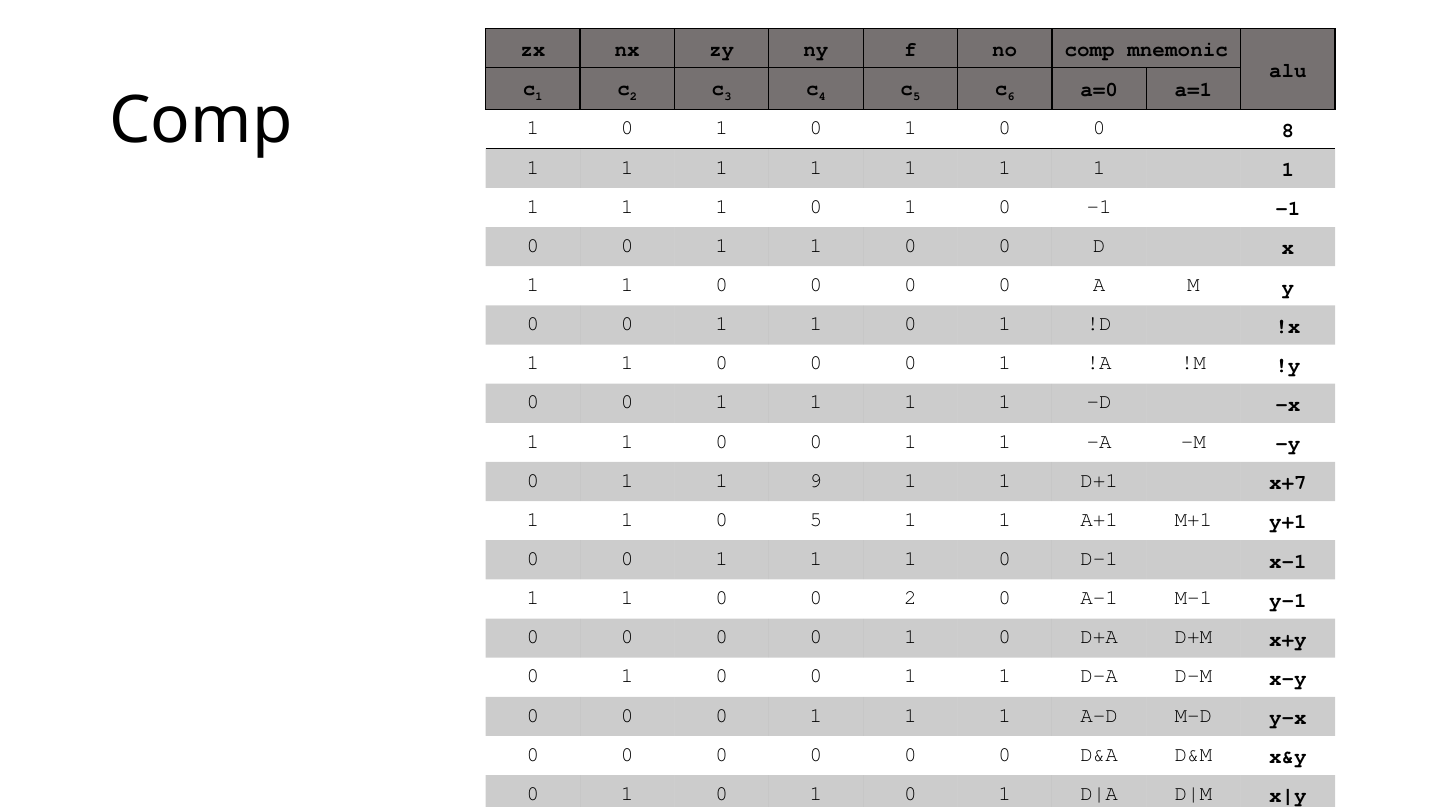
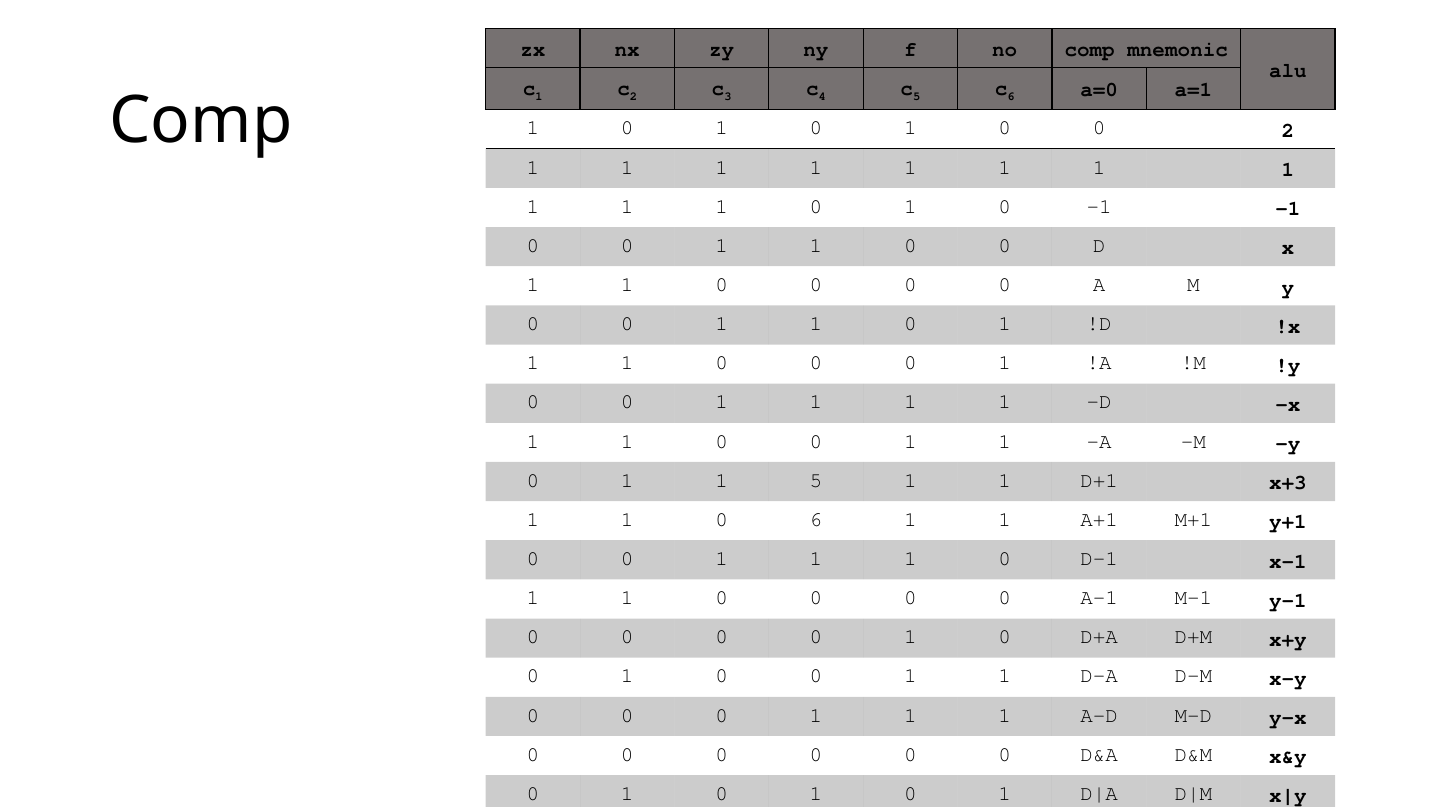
0 8: 8 -> 2 (1288, 130)
1 9: 9 -> 5 (816, 480)
x+7: x+7 -> x+3 (1288, 483)
0 5: 5 -> 6 (816, 519)
2: 2 -> 0 (910, 597)
